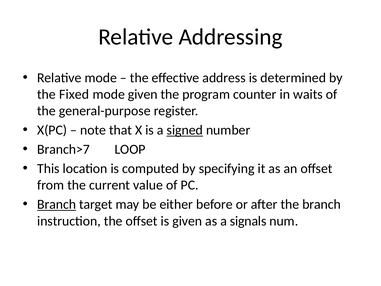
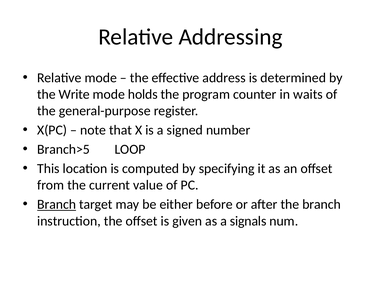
Fixed: Fixed -> Write (74, 94)
mode given: given -> holds (143, 94)
signed underline: present -> none (185, 130)
Branch>7: Branch>7 -> Branch>5 (64, 149)
